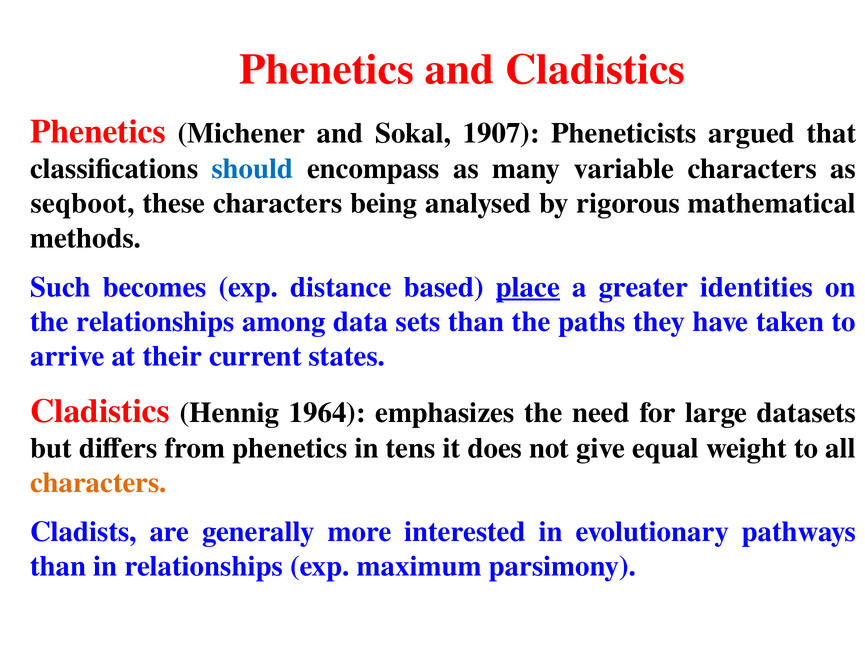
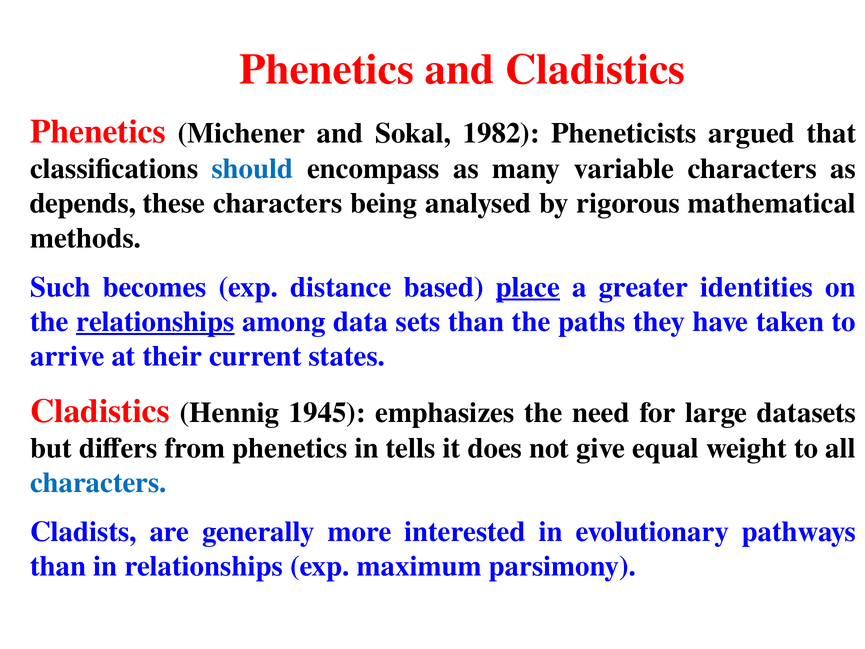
1907: 1907 -> 1982 (501, 133)
seqboot: seqboot -> depends (83, 203)
relationships underline: none -> present (155, 321)
1964: 1964 -> 1945 (327, 412)
tens: tens -> tells (411, 448)
characters colour: orange -> blue (98, 483)
